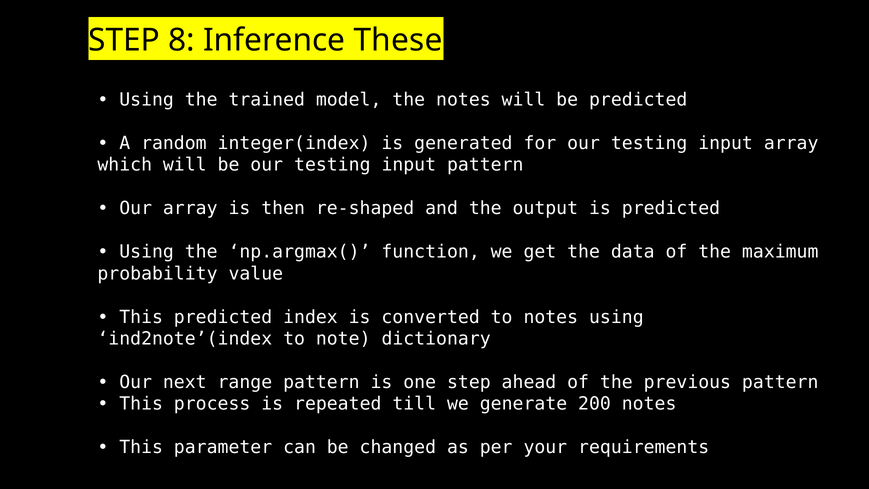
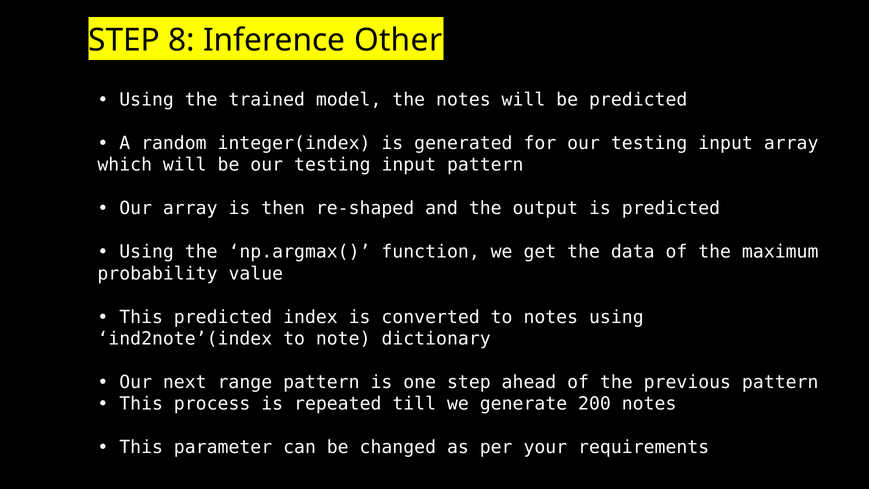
These: These -> Other (398, 40)
